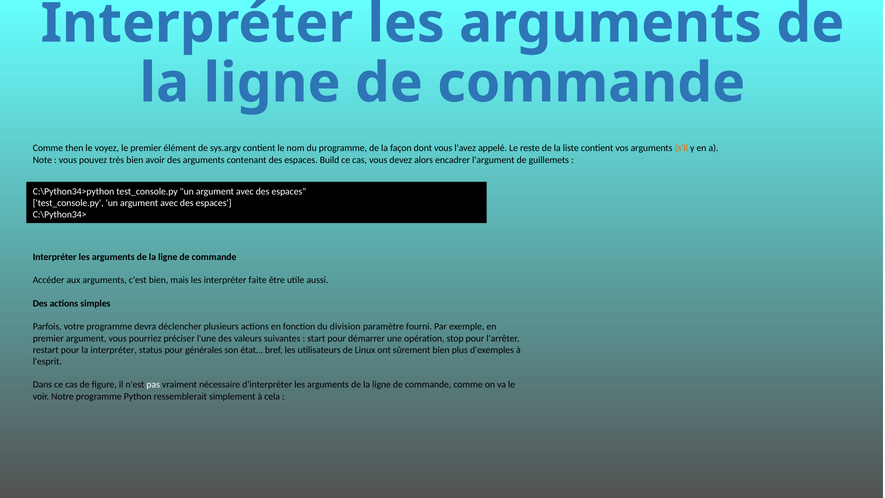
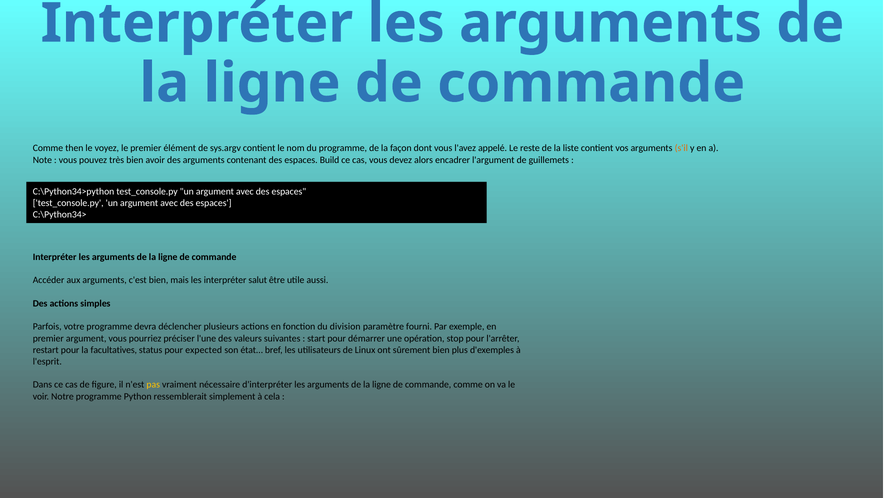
faite: faite -> salut (258, 280)
la interpréter: interpréter -> facultatives (114, 350)
générales: générales -> expected (204, 350)
pas colour: white -> yellow (153, 385)
